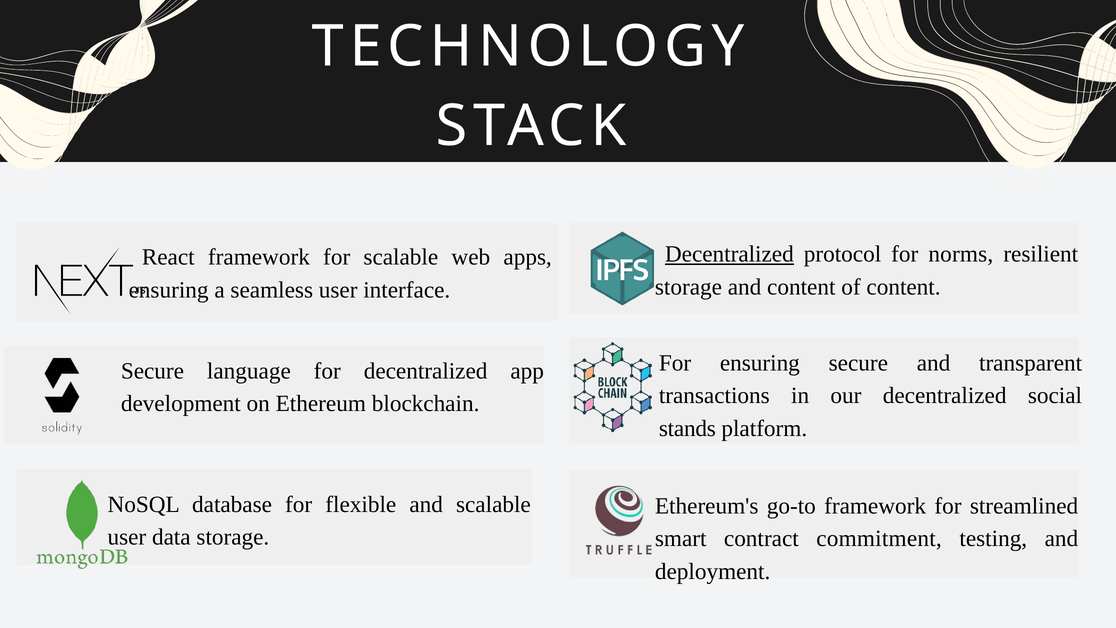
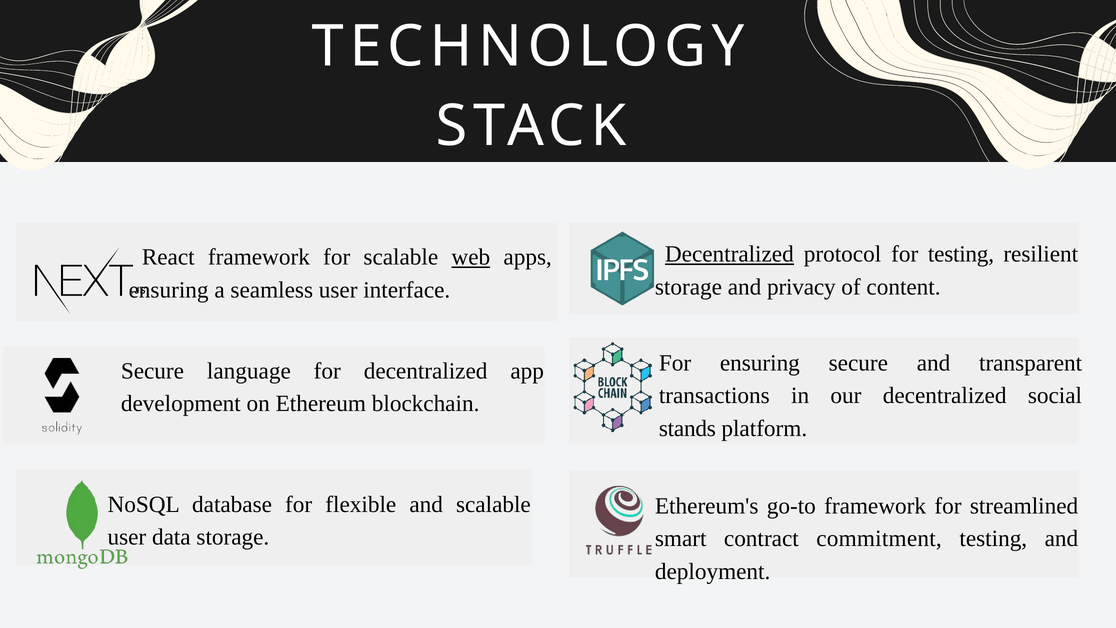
for norms: norms -> testing (961, 254)
web underline: none -> present (471, 257)
and content: content -> privacy (801, 287)
